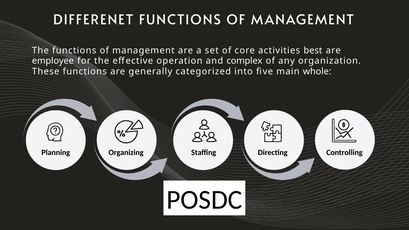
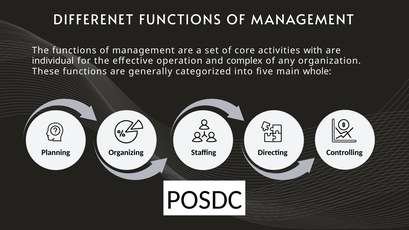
best: best -> with (313, 51)
employee: employee -> individual (53, 61)
